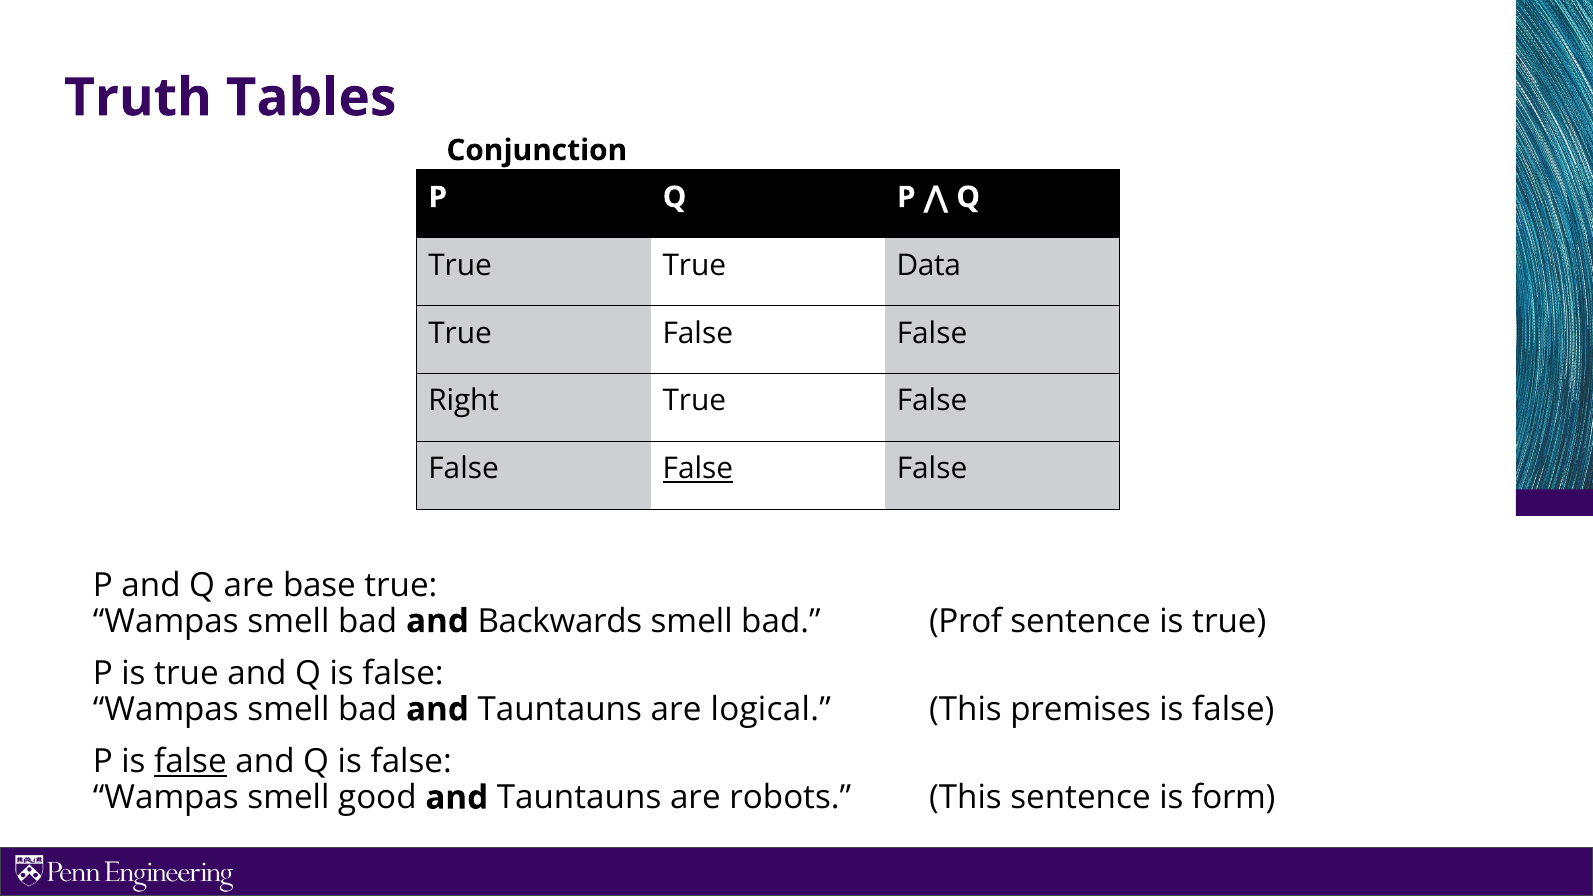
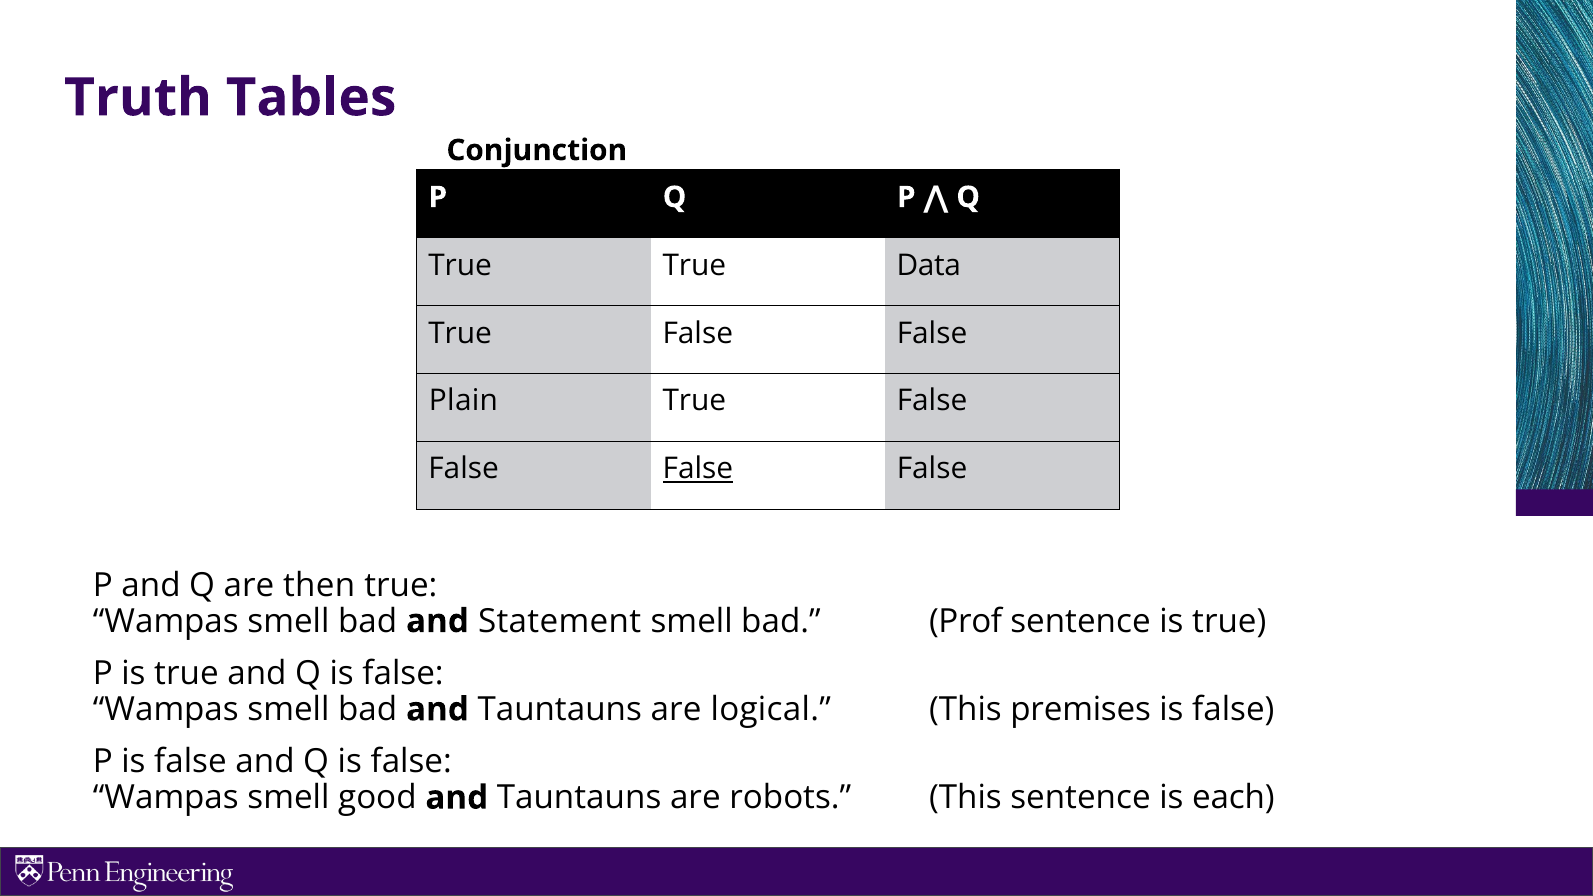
Right: Right -> Plain (463, 401)
base: base -> then (319, 585)
Backwards: Backwards -> Statement (560, 621)
false underline: present -> none (190, 762)
form: form -> each (1233, 798)
